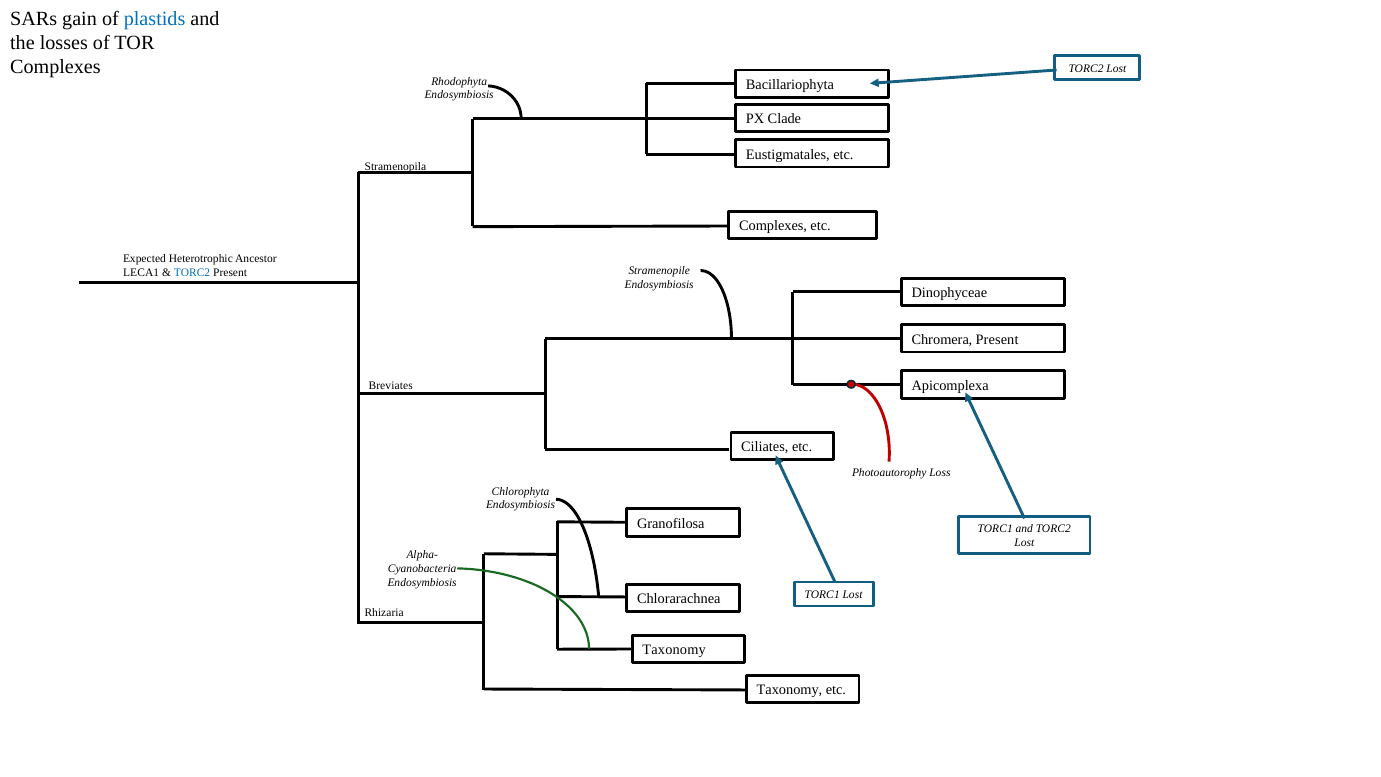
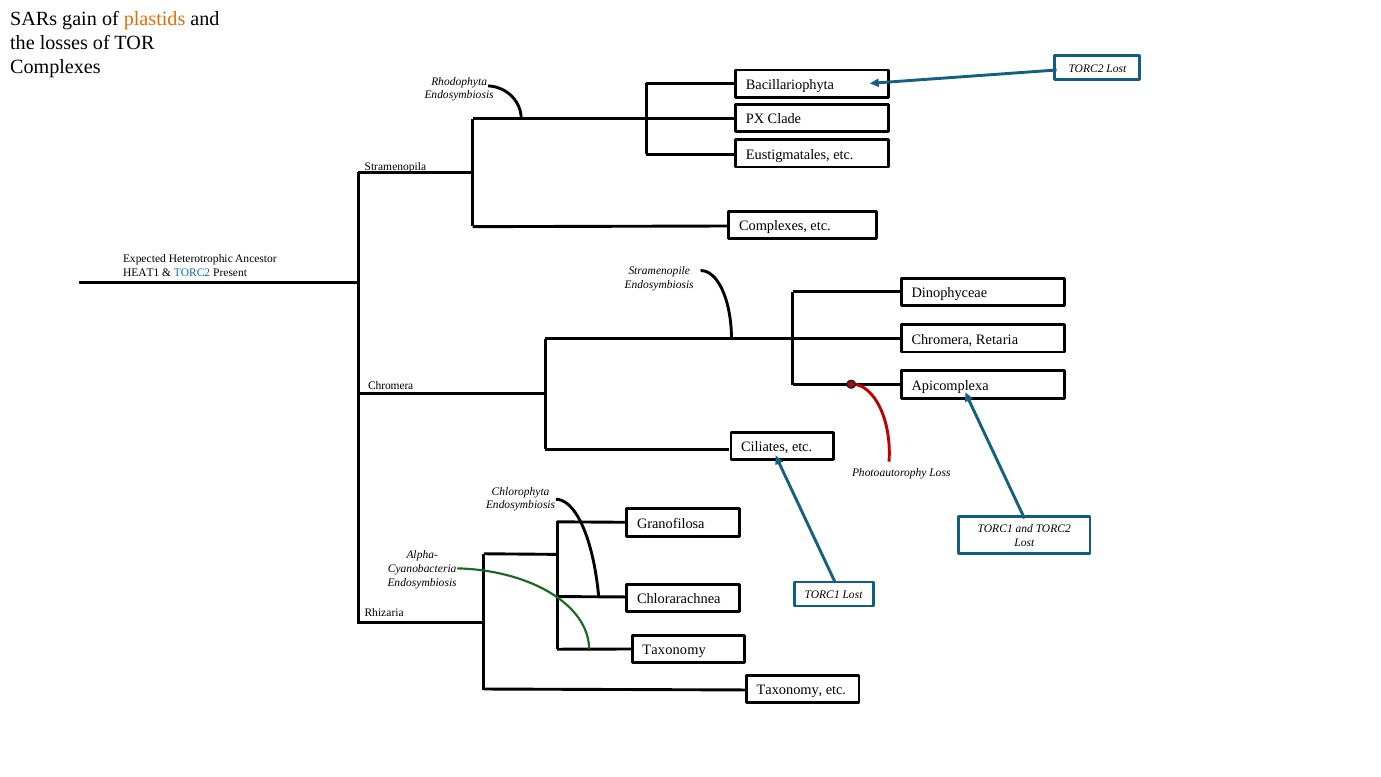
plastids colour: blue -> orange (155, 19)
LECA1: LECA1 -> HEAT1 (141, 272)
Chromera Present: Present -> Retaria (997, 339)
Breviates: Breviates -> Chromera (391, 386)
